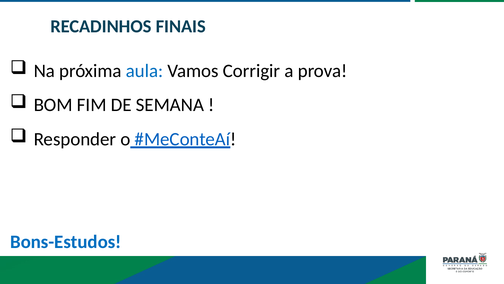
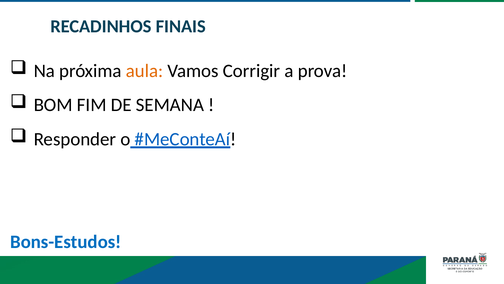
aula colour: blue -> orange (145, 71)
